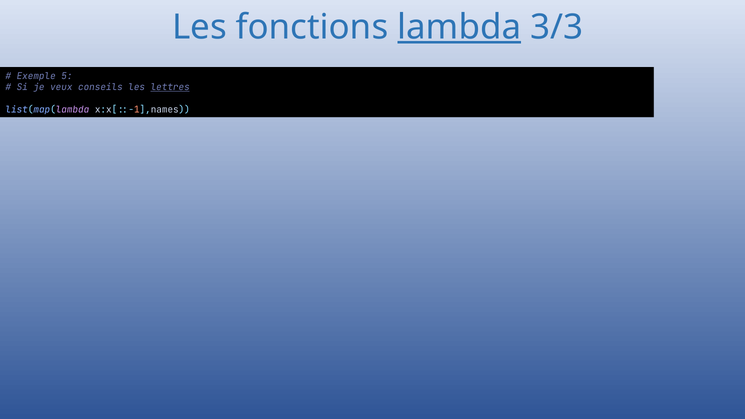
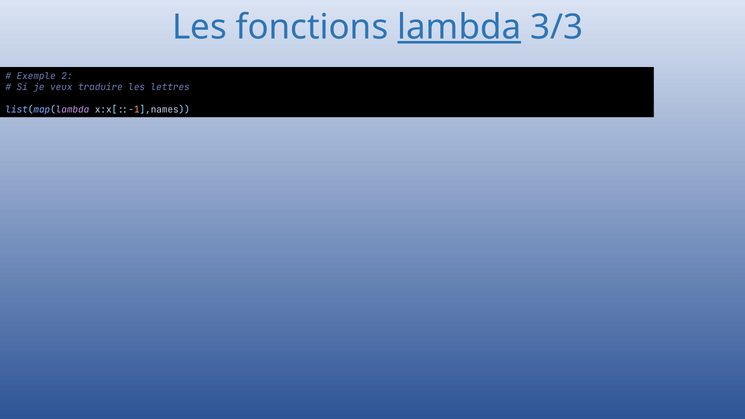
5: 5 -> 2 (67, 76)
conseils: conseils -> traduire (100, 87)
lettres underline: present -> none (170, 87)
